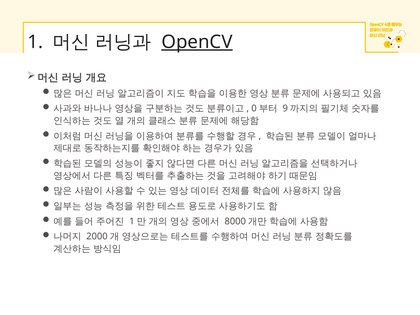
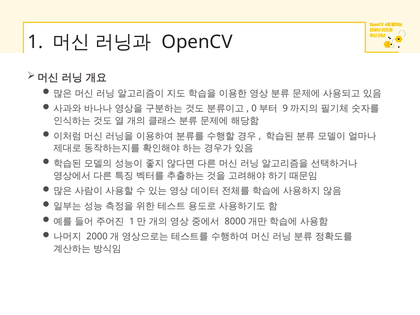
OpenCV underline: present -> none (197, 42)
